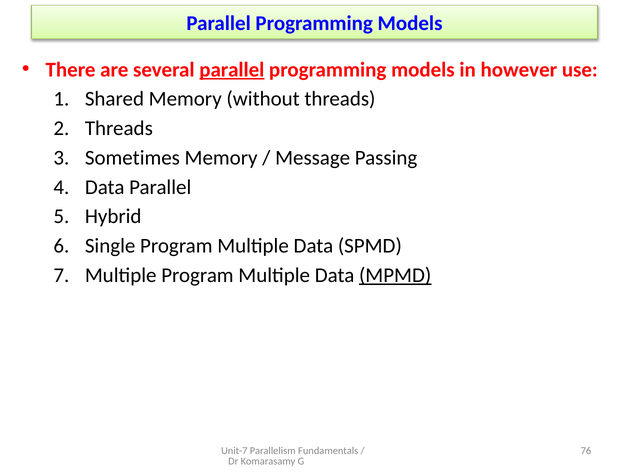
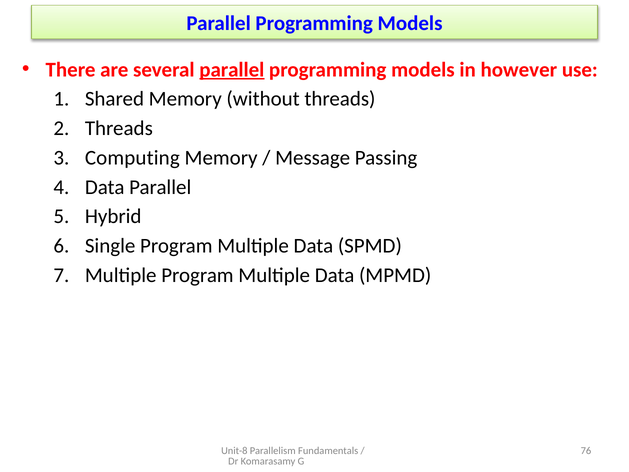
Sometimes: Sometimes -> Computing (132, 158)
MPMD underline: present -> none (395, 275)
Unit-7: Unit-7 -> Unit-8 (234, 450)
